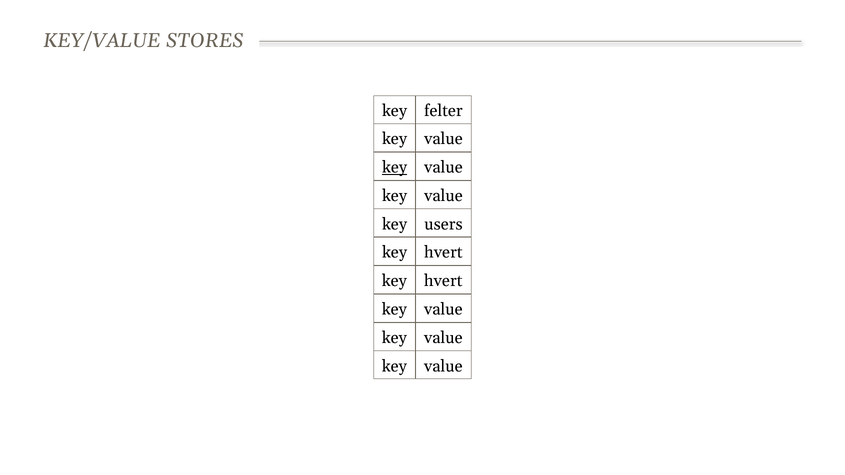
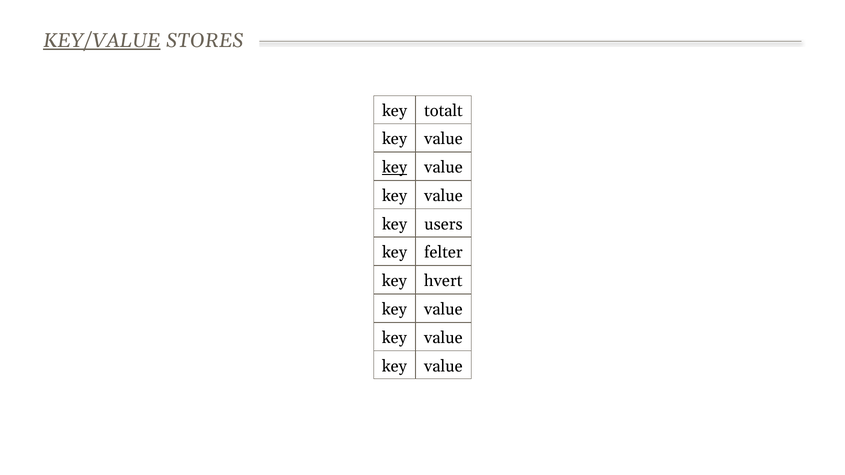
KEY/VALUE underline: none -> present (102, 41)
felter: felter -> totalt (443, 111)
hvert: hvert -> felter (443, 253)
